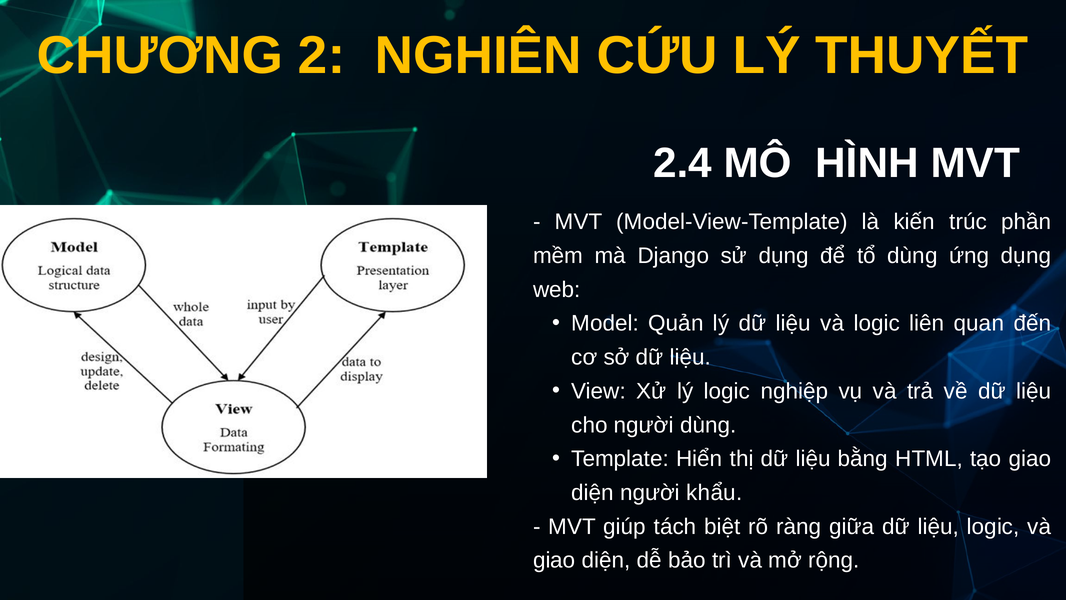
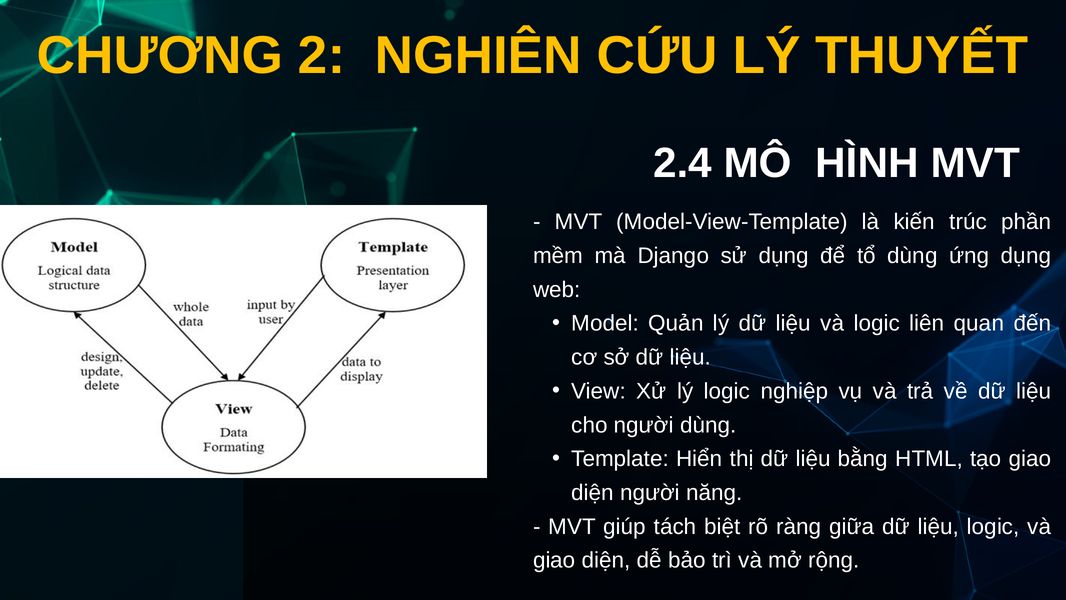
khẩu: khẩu -> năng (714, 492)
